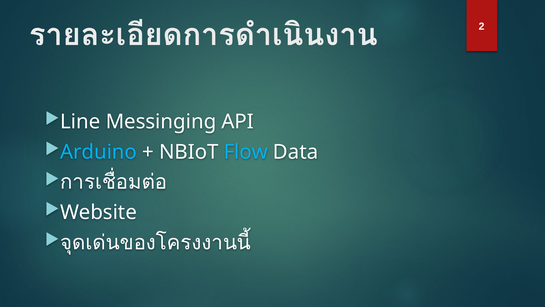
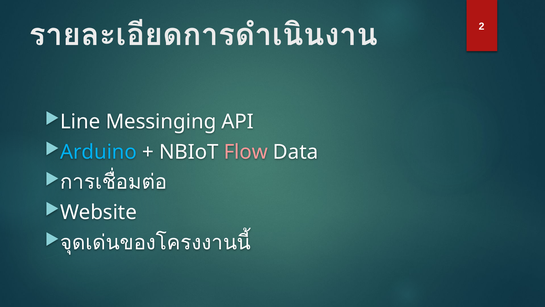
Flow colour: light blue -> pink (246, 152)
